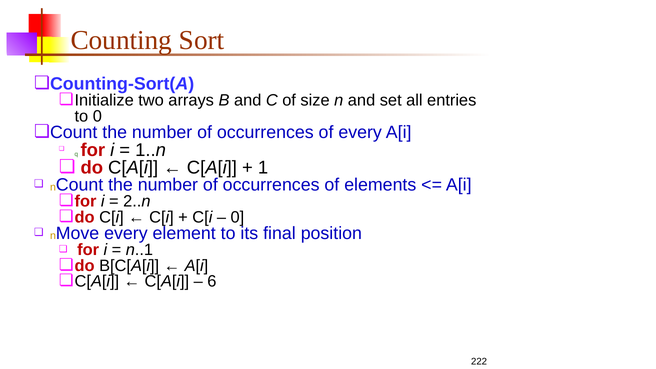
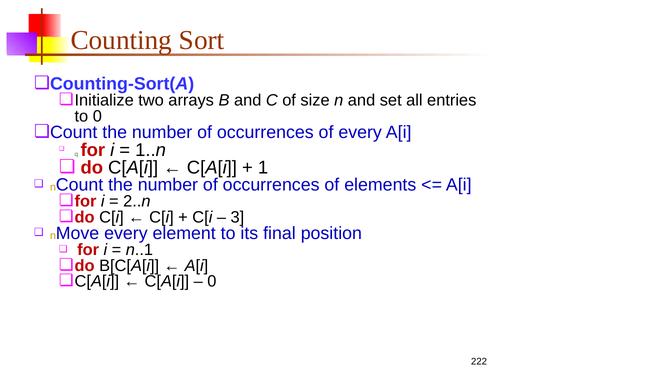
0: 0 -> 3 (237, 217)
6: 6 -> 0 (212, 282)
